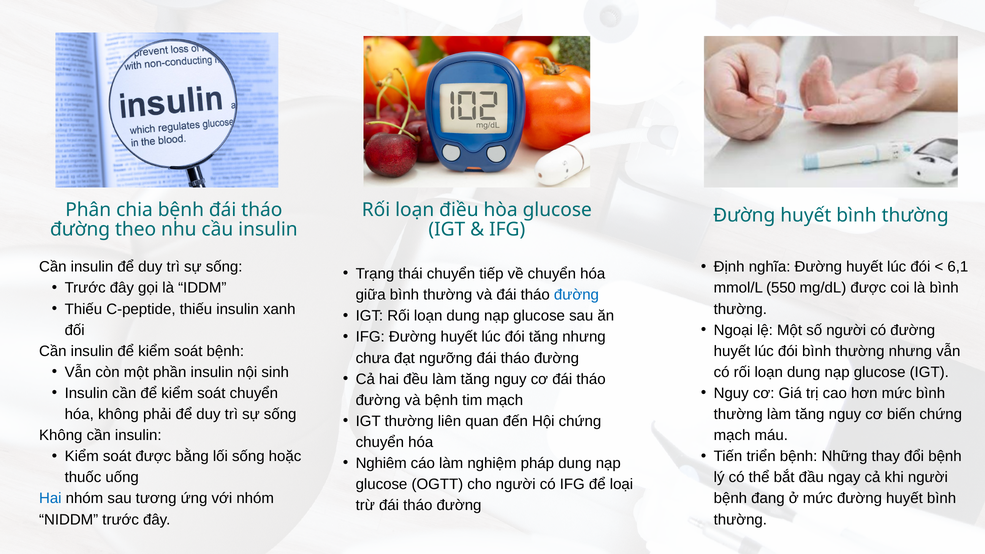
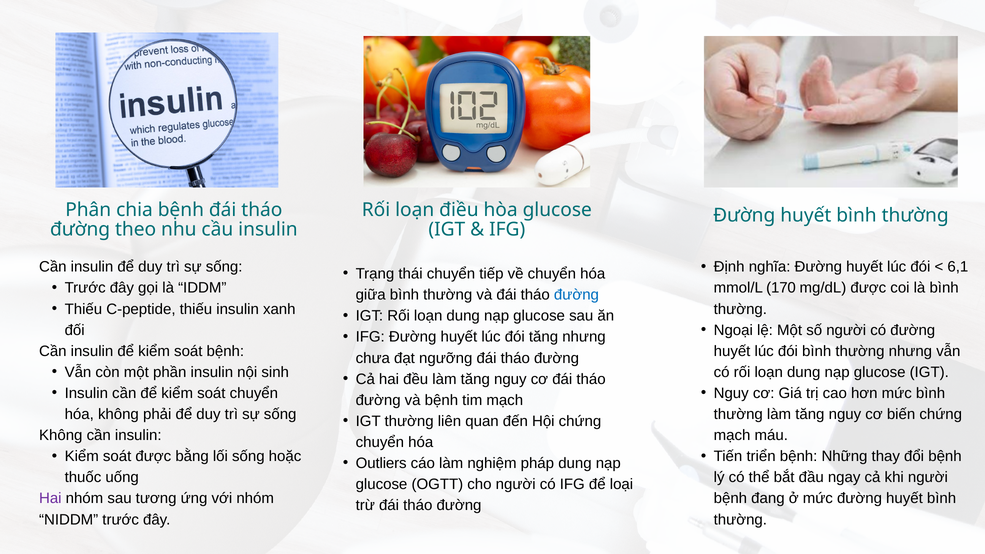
550: 550 -> 170 (781, 288)
Nghiêm: Nghiêm -> Outliers (381, 463)
Hai colour: blue -> purple (50, 499)
